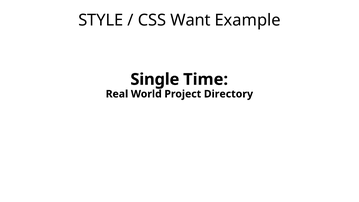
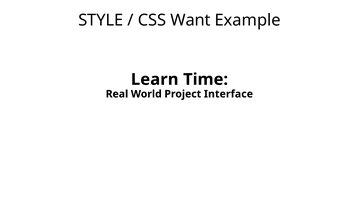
Single: Single -> Learn (155, 79)
Directory: Directory -> Interface (228, 94)
